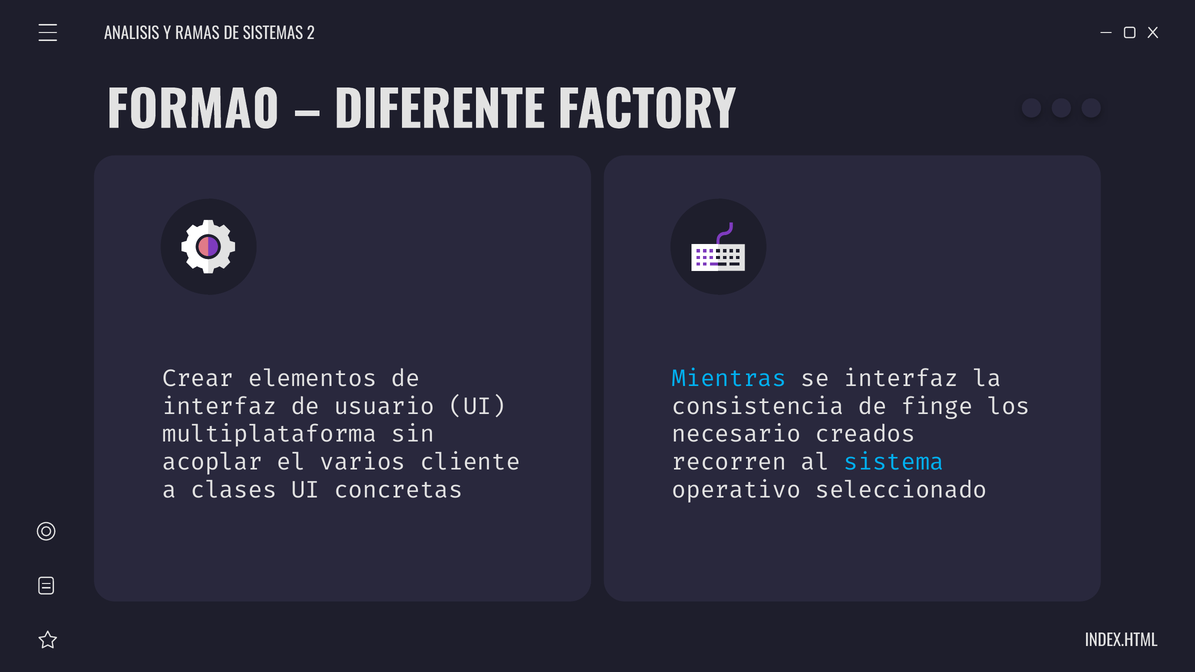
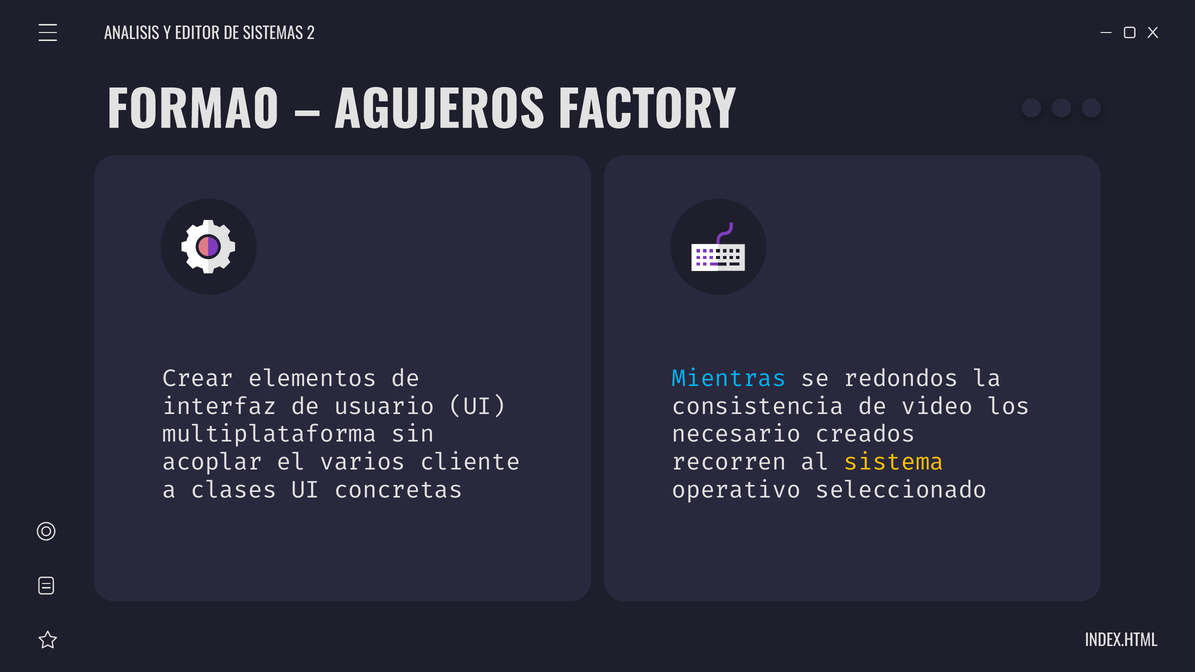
RAMAS: RAMAS -> EDITOR (197, 34)
DIFERENTE: DIFERENTE -> AGUJEROS (439, 111)
se interfaz: interfaz -> redondos (901, 379)
finge: finge -> video (937, 406)
sistema colour: light blue -> yellow (894, 462)
